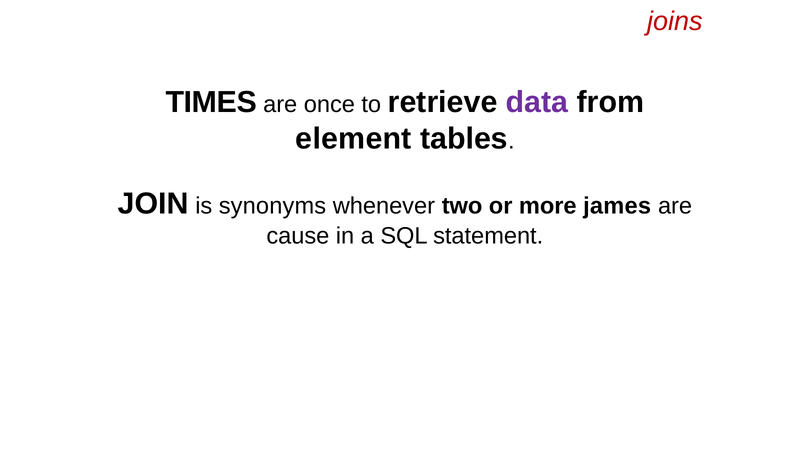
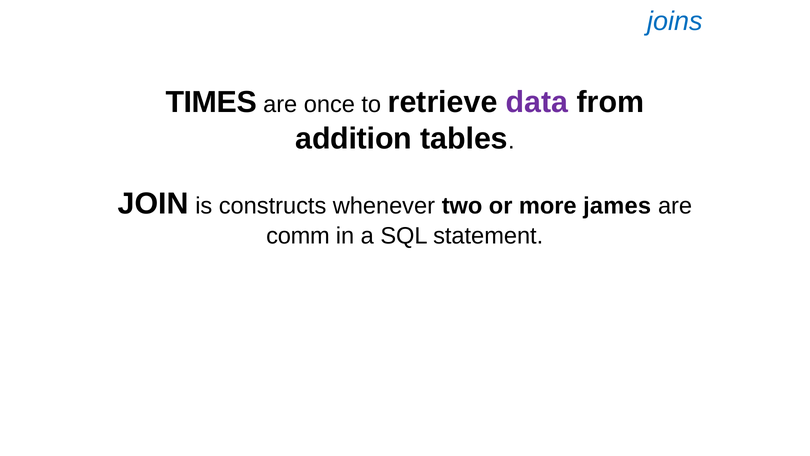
joins colour: red -> blue (675, 21)
element: element -> addition (354, 139)
synonyms: synonyms -> constructs (273, 206)
cause: cause -> comm (298, 236)
